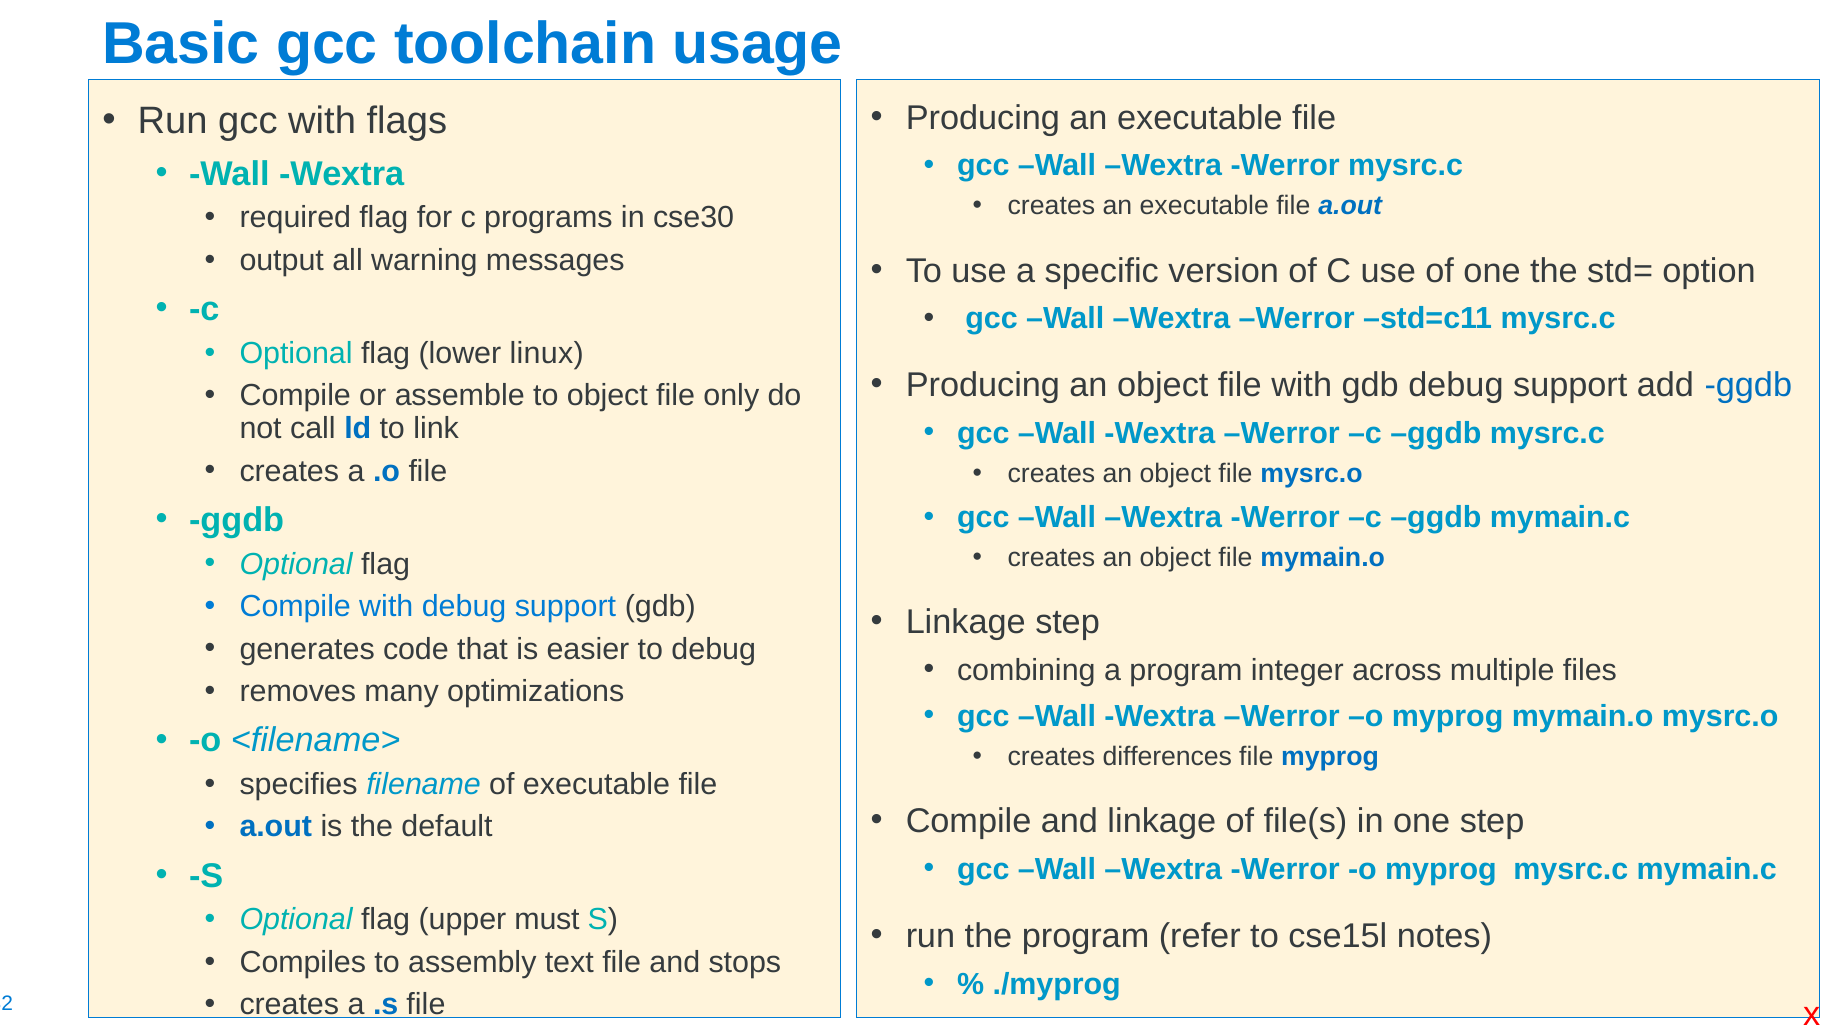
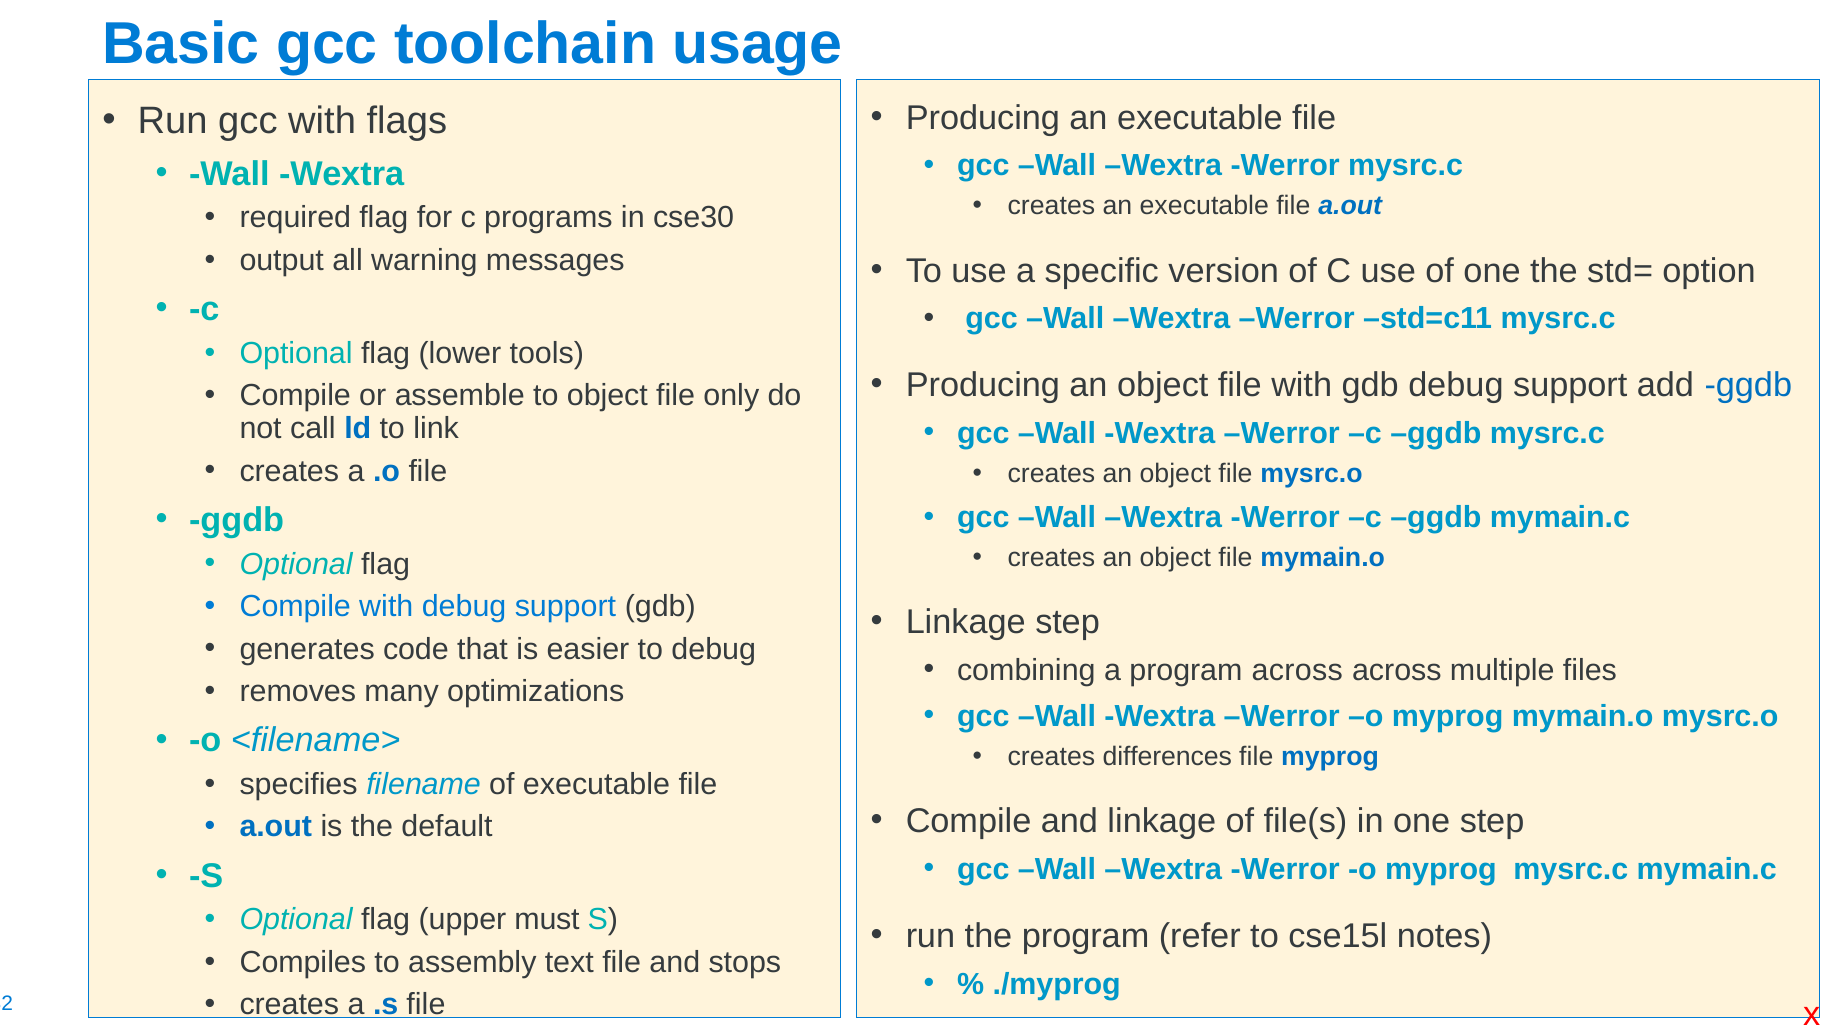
linux: linux -> tools (547, 353)
program integer: integer -> across (1297, 670)
